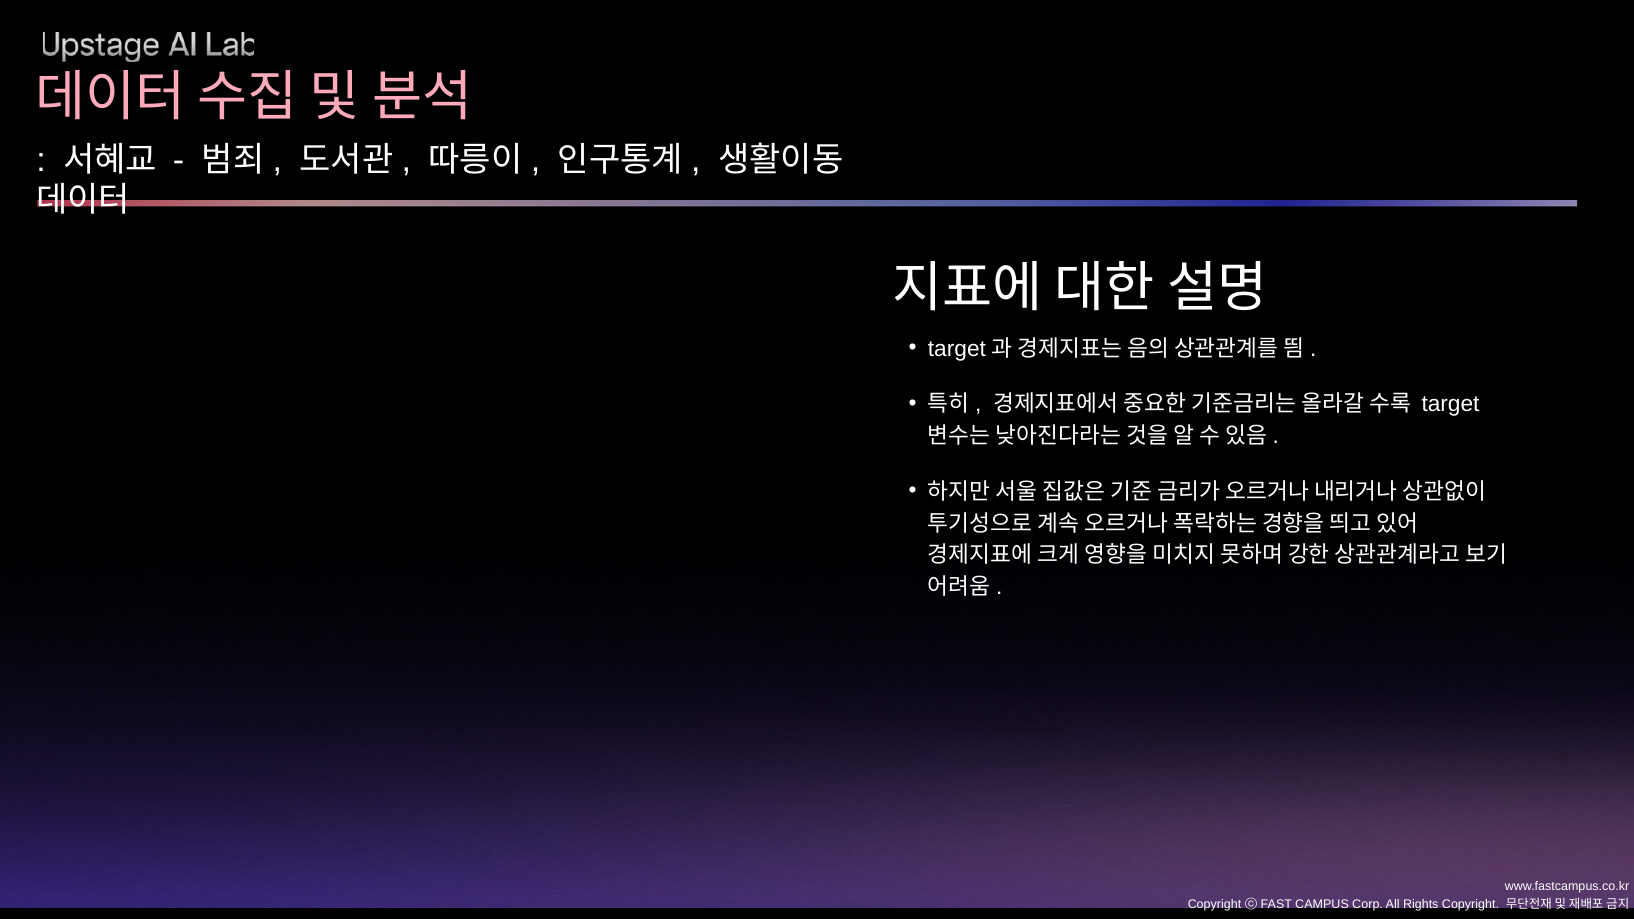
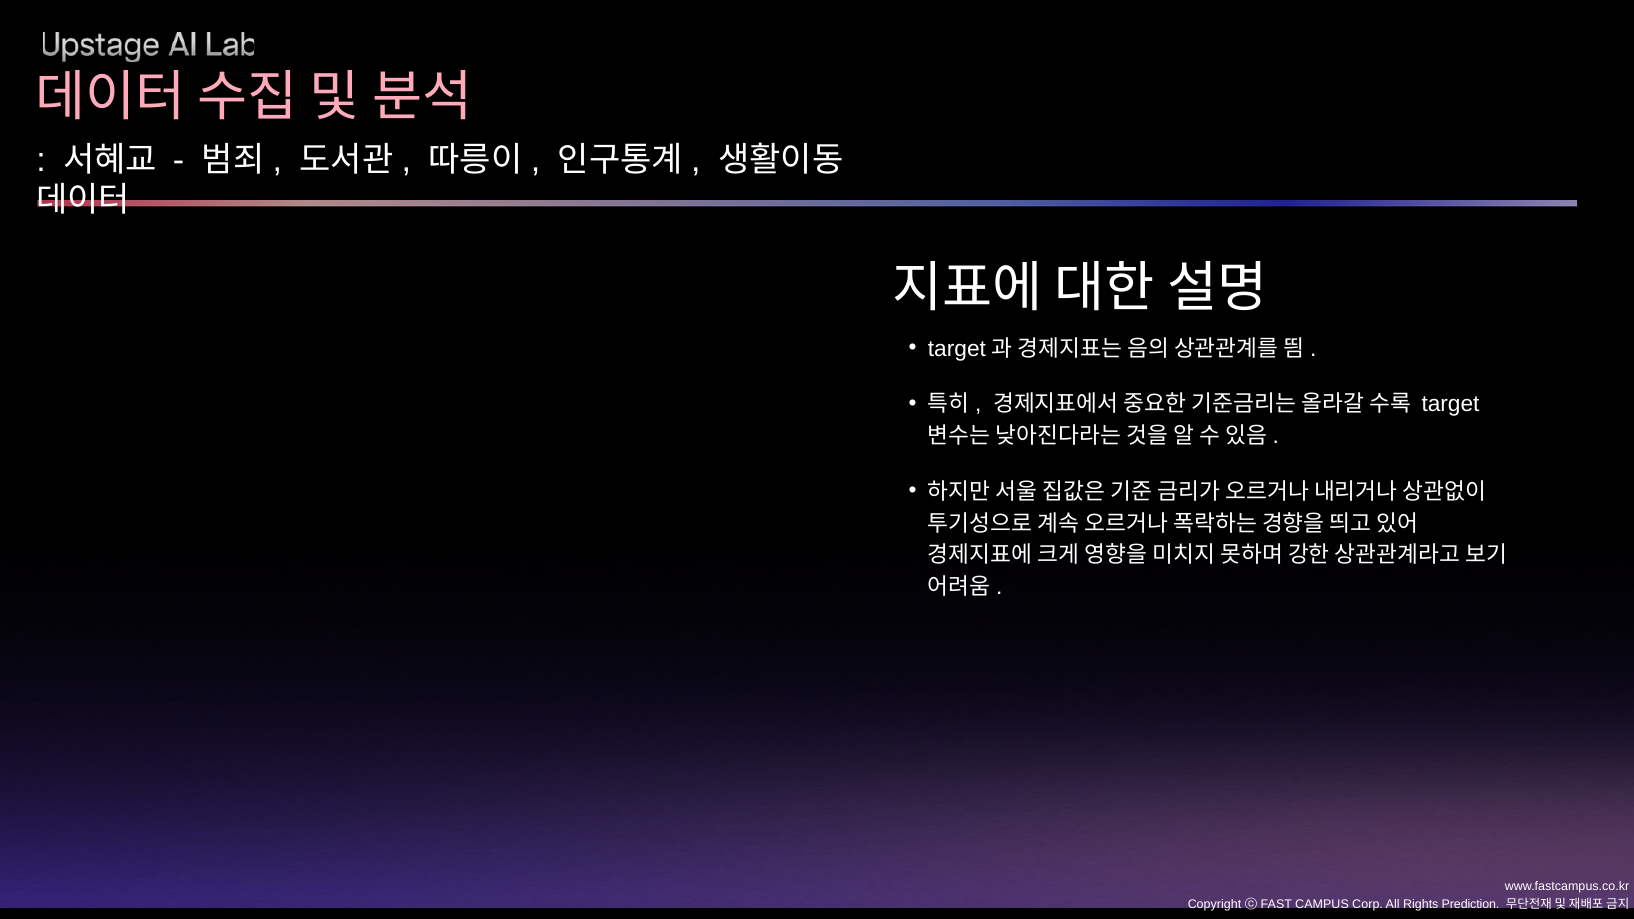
Rights Copyright: Copyright -> Prediction (1471, 904)
